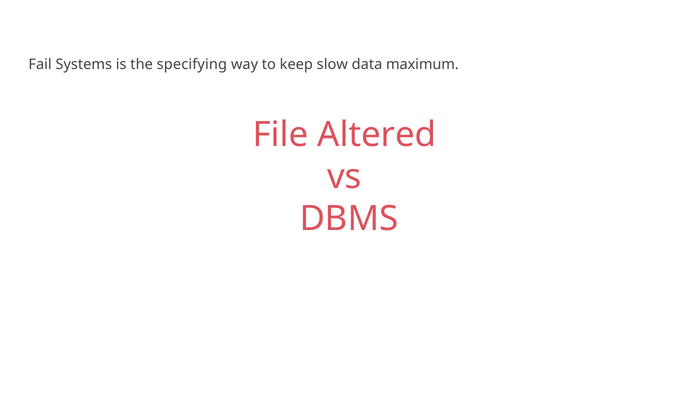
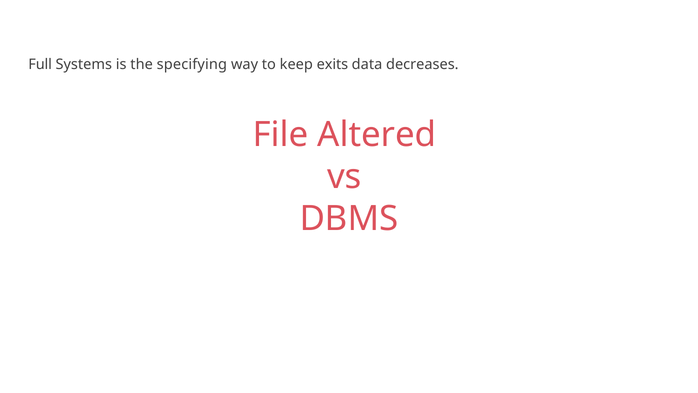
Fail: Fail -> Full (40, 64)
slow: slow -> exits (332, 64)
maximum: maximum -> decreases (422, 64)
